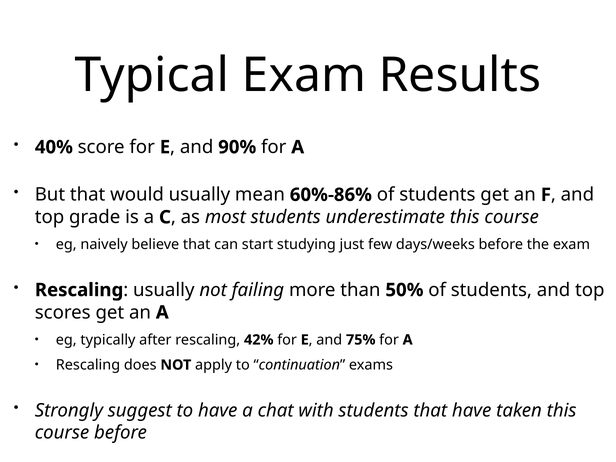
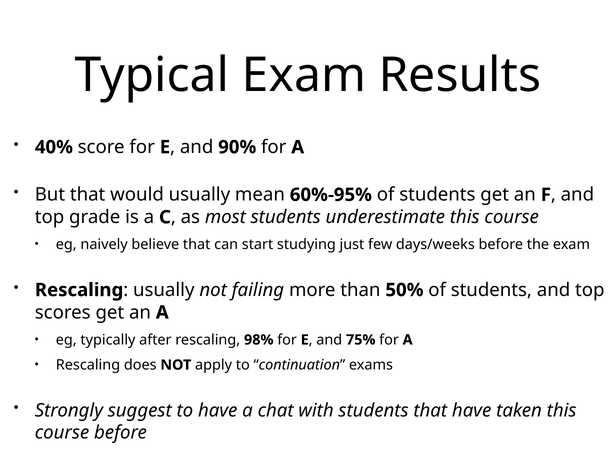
60%-86%: 60%-86% -> 60%-95% (331, 195)
42%: 42% -> 98% (259, 340)
